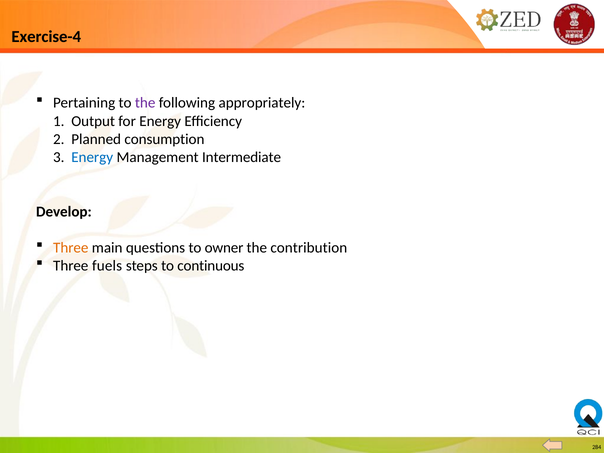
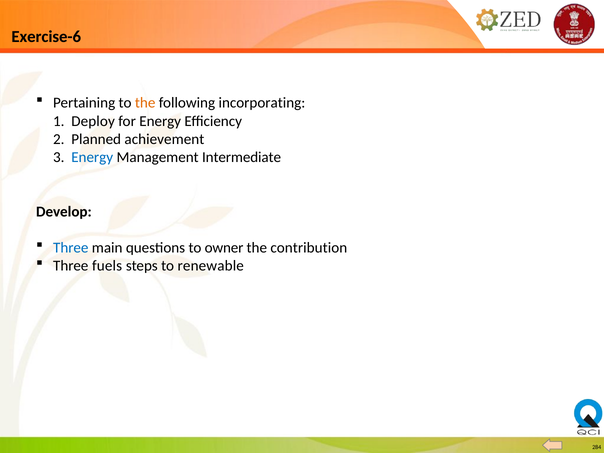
Exercise-4: Exercise-4 -> Exercise-6 (46, 37)
the colour: purple -> orange (145, 103)
appropriately: appropriately -> incorporating (262, 103)
Output: Output -> Deploy (93, 121)
consumption: consumption -> achievement (164, 139)
Three colour: orange -> blue (71, 248)
continuous: continuous -> renewable (211, 266)
